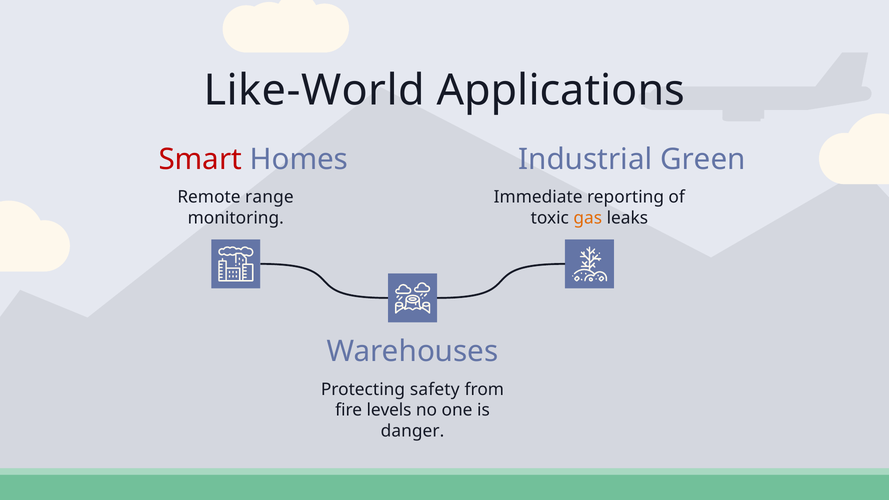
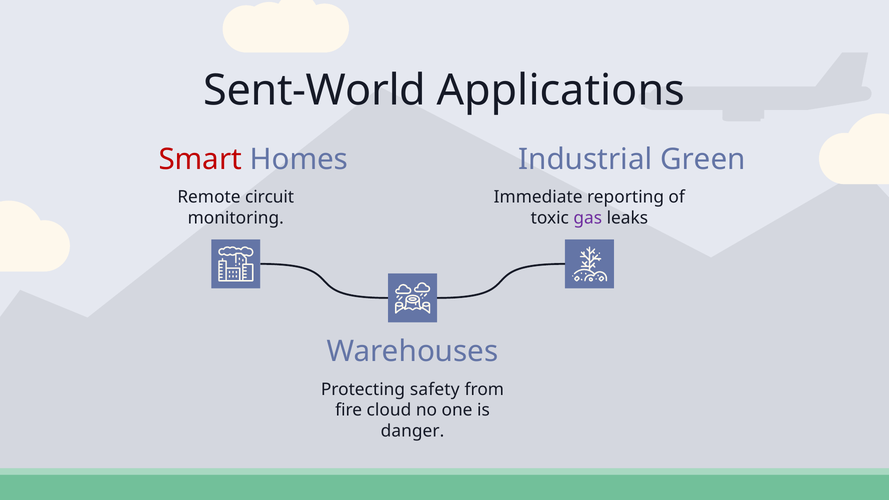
Like-World: Like-World -> Sent-World (315, 90)
range: range -> circuit (270, 197)
gas colour: orange -> purple (588, 218)
levels: levels -> cloud (389, 410)
